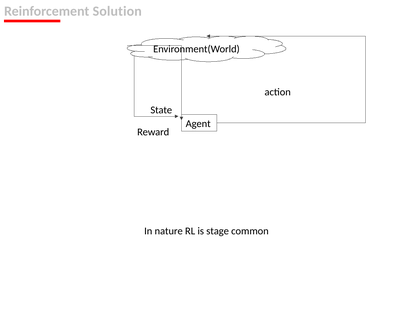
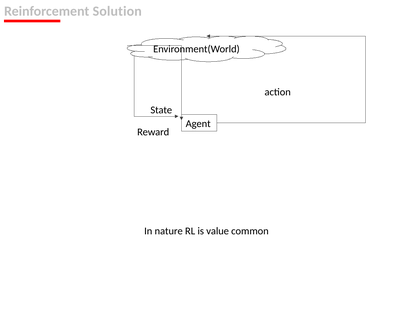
stage: stage -> value (218, 232)
